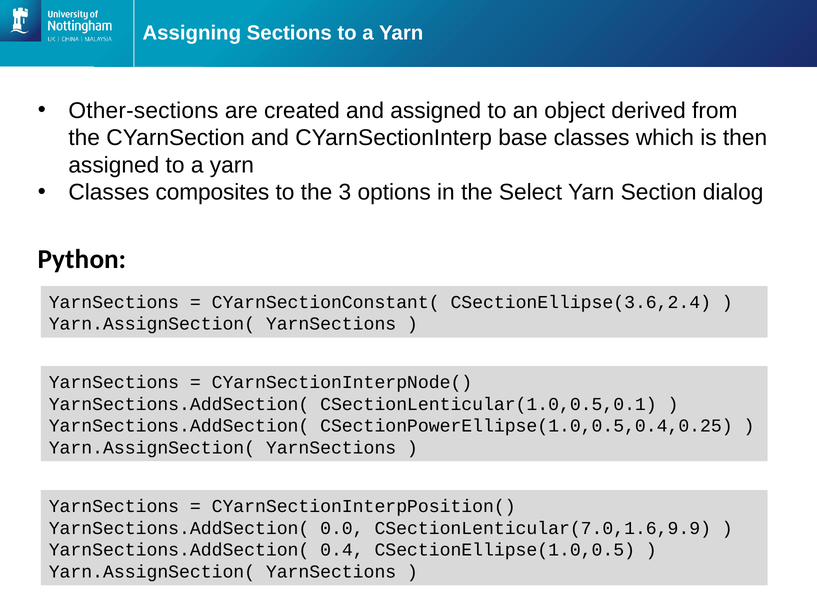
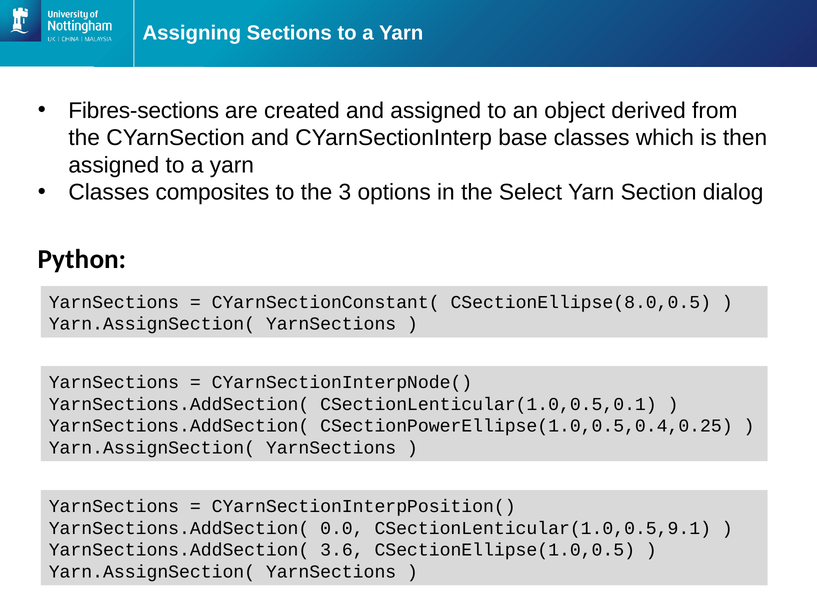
Other-sections: Other-sections -> Fibres-sections (144, 111)
CSectionEllipse(3.6,2.4: CSectionEllipse(3.6,2.4 -> CSectionEllipse(8.0,0.5 (581, 302)
CSectionLenticular(7.0,1.6,9.9: CSectionLenticular(7.0,1.6,9.9 -> CSectionLenticular(1.0,0.5,9.1 (543, 528)
0.4: 0.4 -> 3.6 (342, 550)
